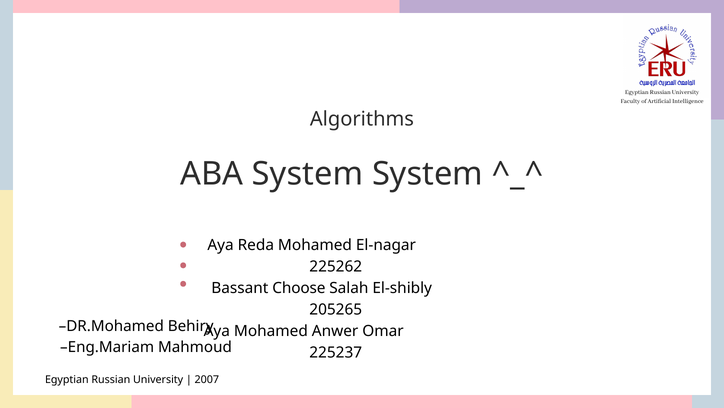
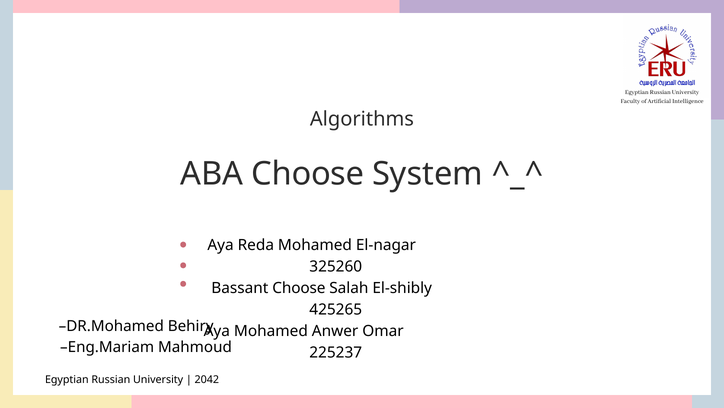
ABA System: System -> Choose (308, 174)
225262: 225262 -> 325260 (336, 266)
205265: 205265 -> 425265 (336, 309)
2007: 2007 -> 2042 (207, 379)
